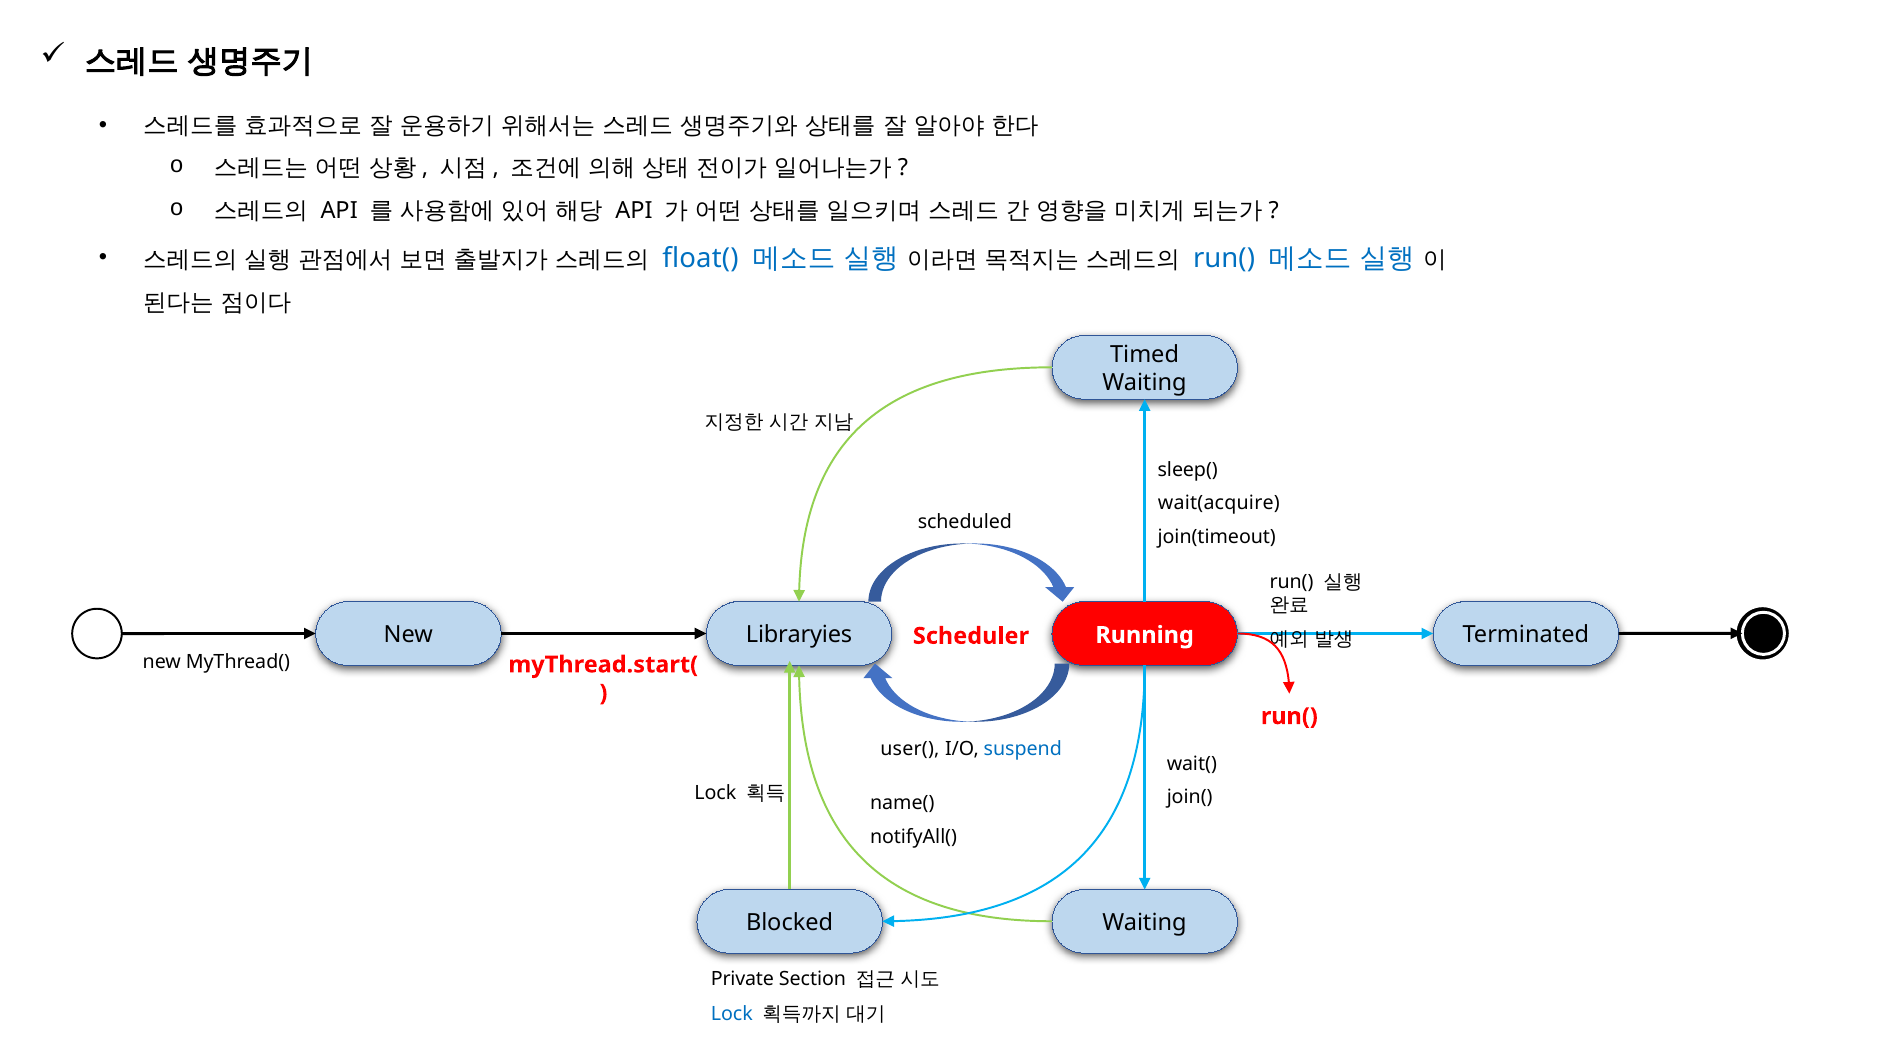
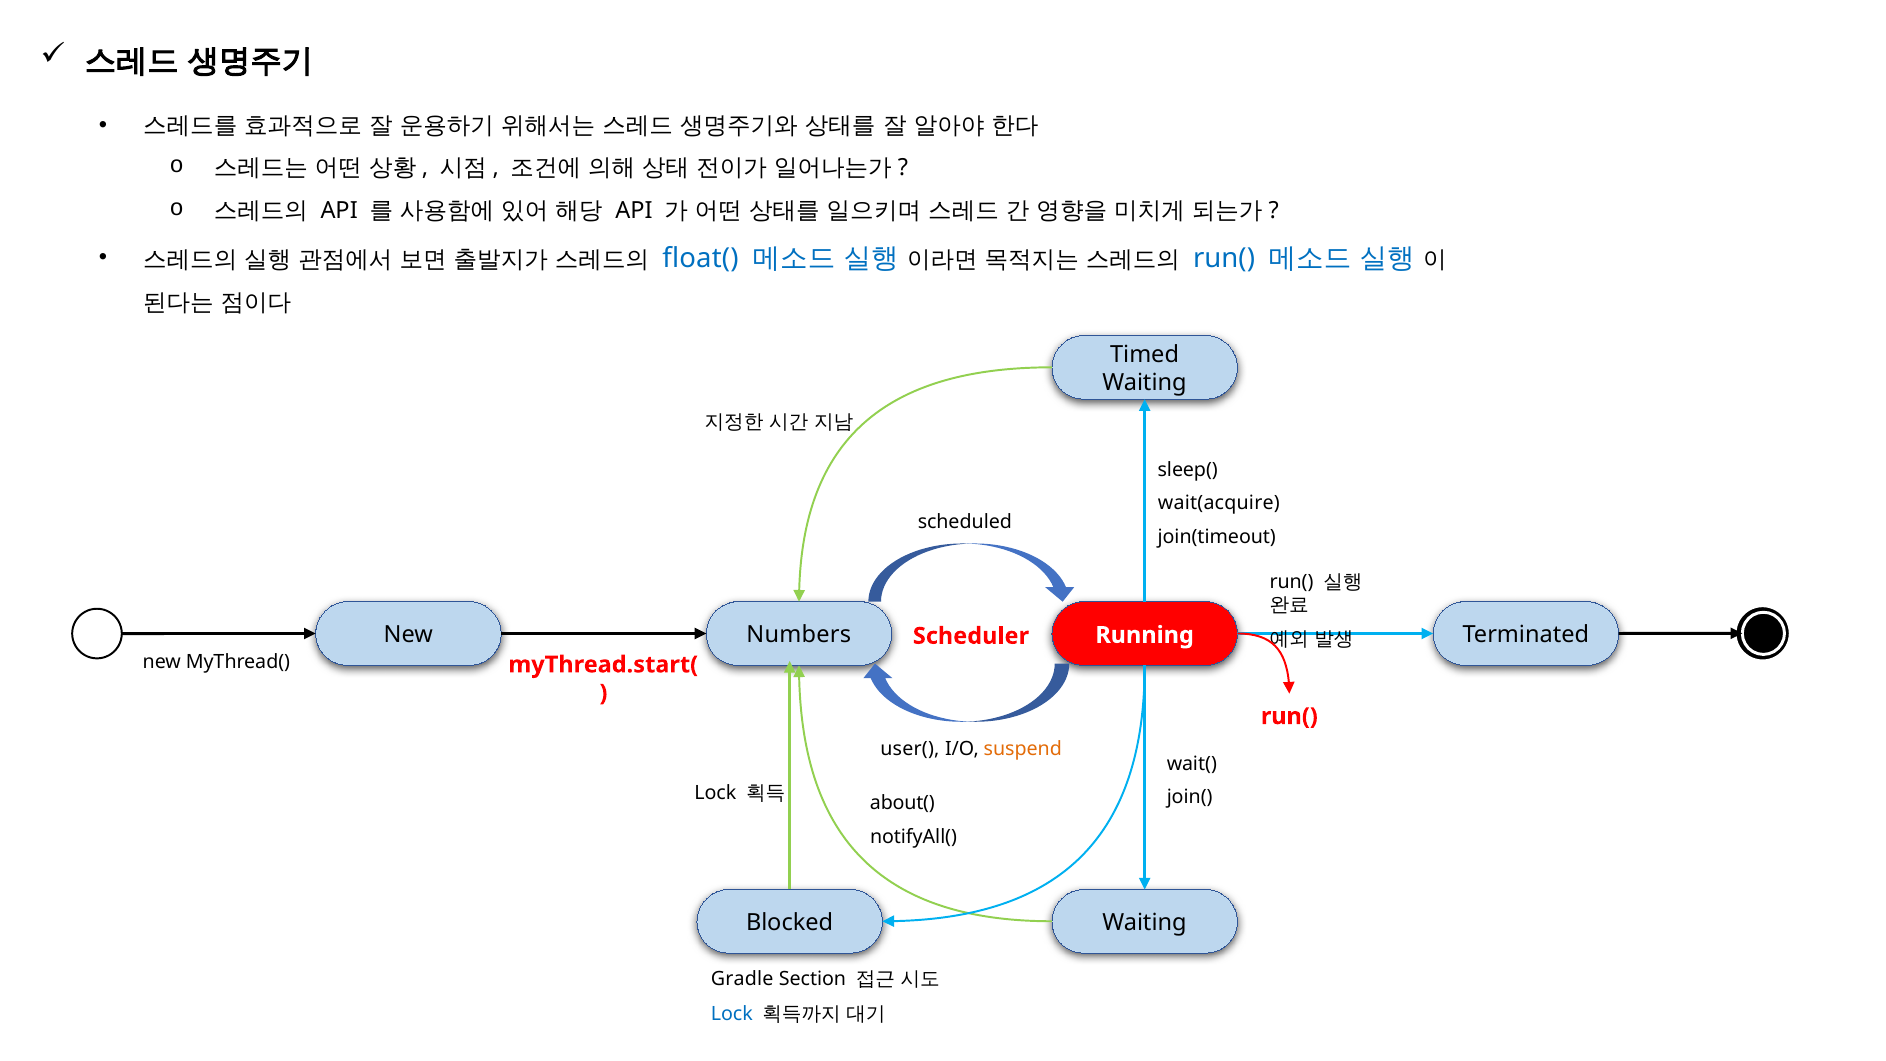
Libraryies: Libraryies -> Numbers (799, 635)
suspend colour: blue -> orange (1023, 749)
name(: name( -> about( (902, 803)
Private: Private -> Gradle (742, 978)
